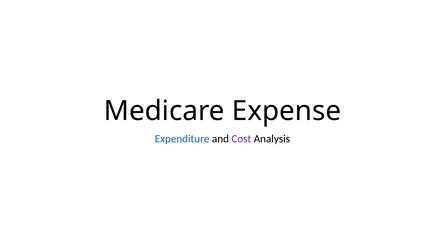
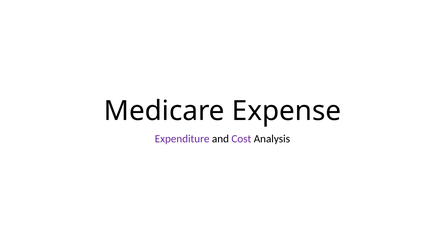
Expenditure colour: blue -> purple (182, 139)
